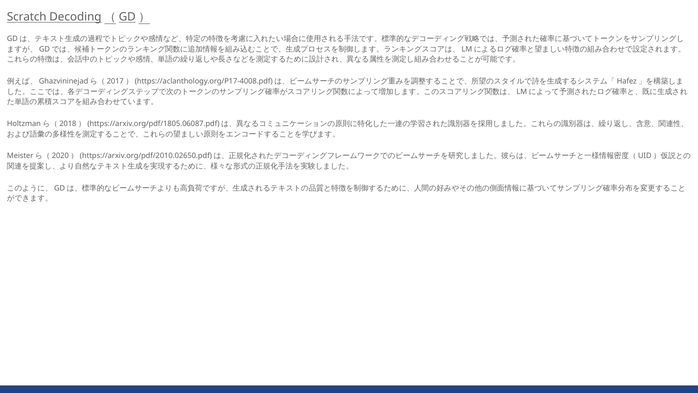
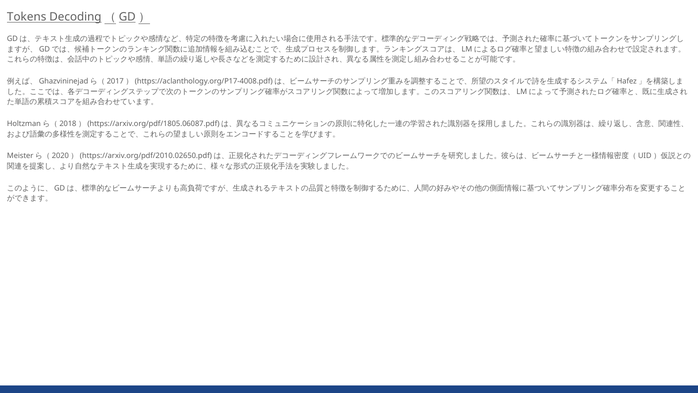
Scratch: Scratch -> Tokens (27, 17)
